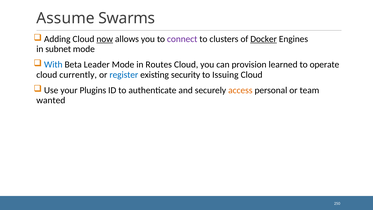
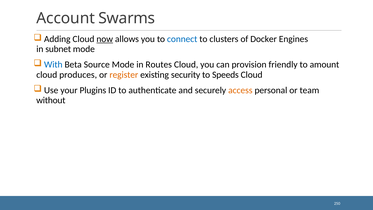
Assume: Assume -> Account (66, 18)
connect colour: purple -> blue (182, 39)
Docker underline: present -> none (264, 39)
Leader: Leader -> Source (97, 65)
learned: learned -> friendly (283, 65)
operate: operate -> amount (324, 65)
currently: currently -> produces (78, 75)
register colour: blue -> orange (124, 75)
Issuing: Issuing -> Speeds (225, 75)
wanted: wanted -> without (51, 100)
